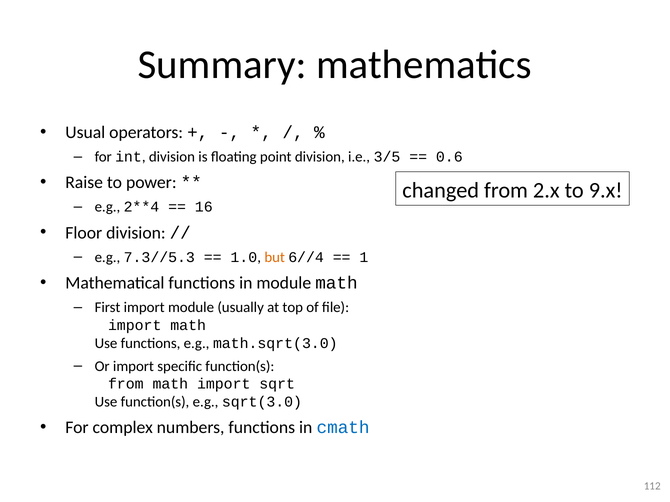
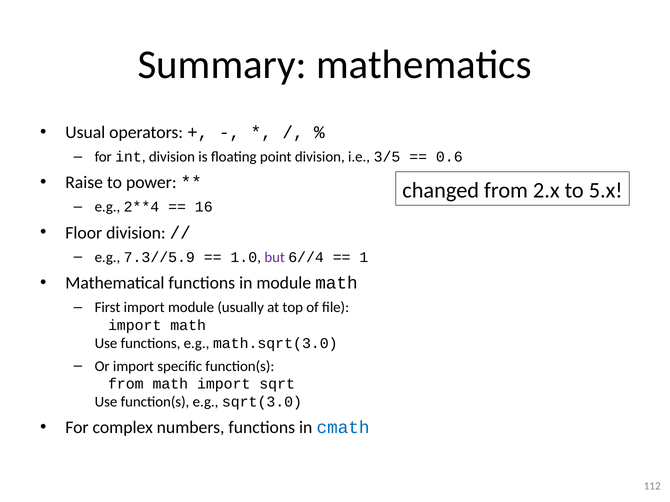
9.x: 9.x -> 5.x (606, 190)
7.3//5.3: 7.3//5.3 -> 7.3//5.9 (159, 257)
but colour: orange -> purple (275, 257)
